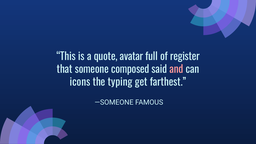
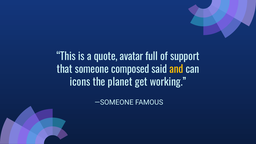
register: register -> support (185, 57)
and colour: pink -> yellow (176, 69)
typing: typing -> planet (120, 82)
farthest: farthest -> working (168, 82)
